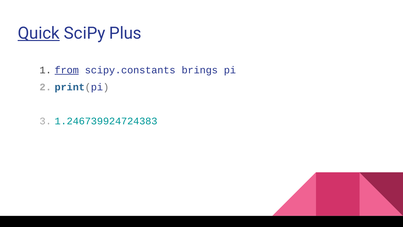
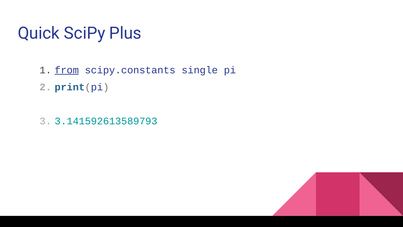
Quick underline: present -> none (39, 33)
brings: brings -> single (200, 70)
1.246739924724383: 1.246739924724383 -> 3.141592613589793 (106, 121)
